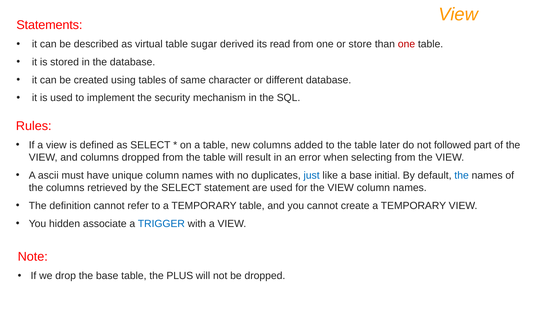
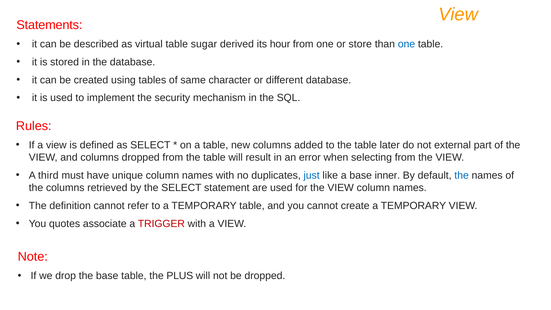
read: read -> hour (280, 44)
one colour: red -> blue (406, 44)
followed: followed -> external (453, 145)
ascii: ascii -> third (48, 175)
initial: initial -> inner (387, 175)
hidden: hidden -> quotes (65, 224)
TRIGGER colour: blue -> red (161, 224)
